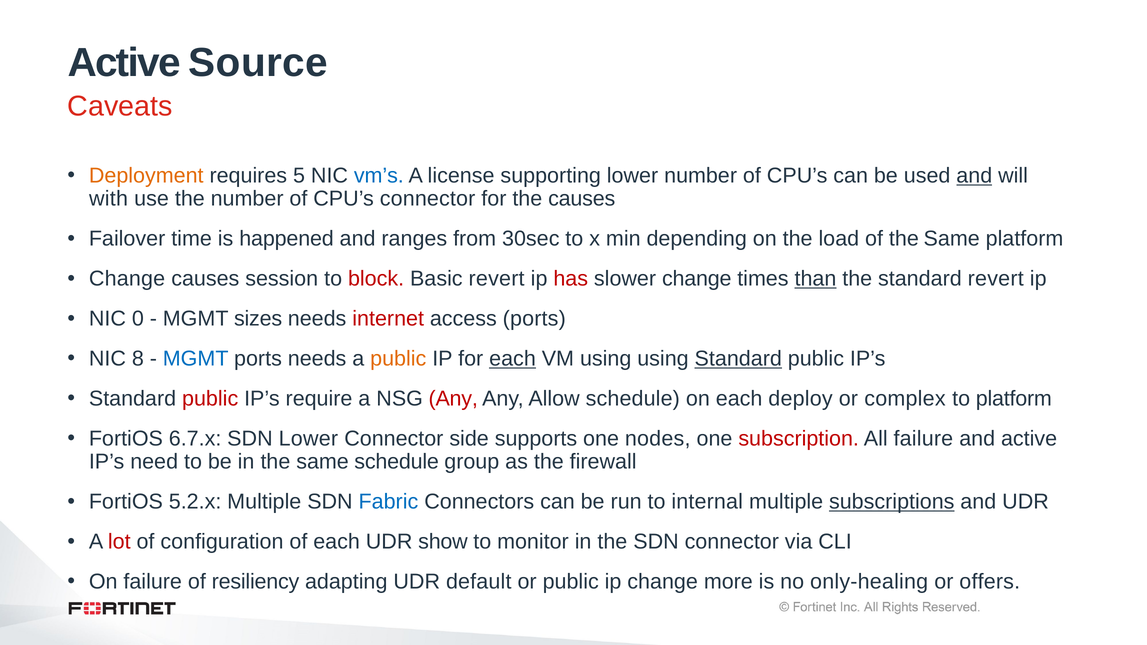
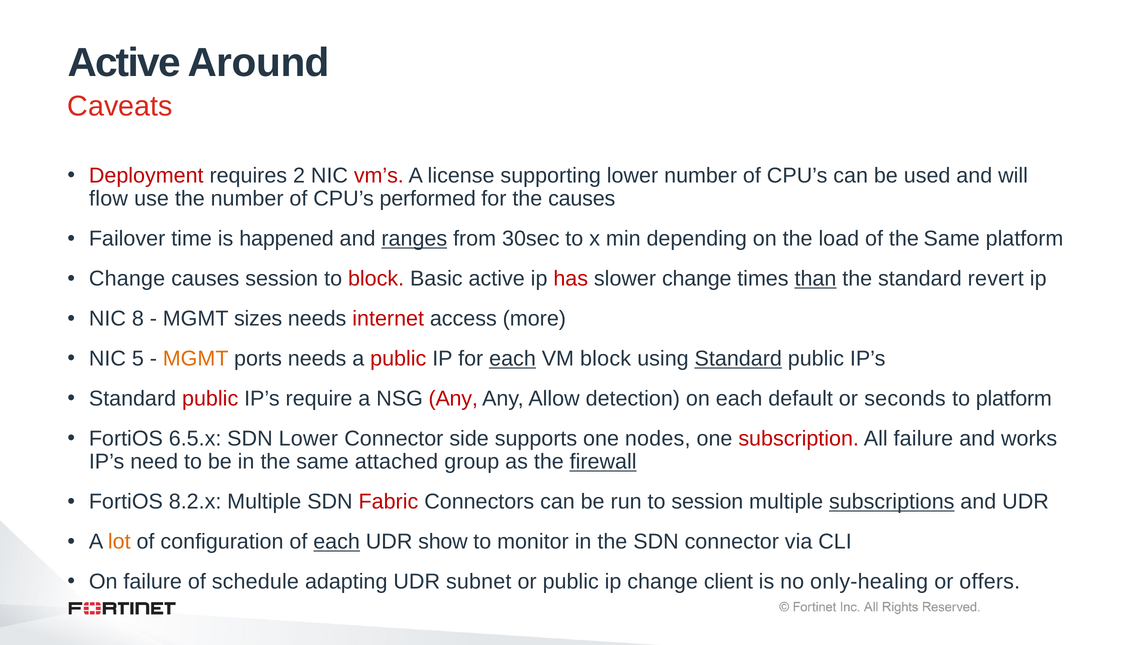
Source: Source -> Around (259, 63)
Deployment colour: orange -> red (146, 176)
5: 5 -> 2 (299, 176)
vm’s colour: blue -> red (379, 176)
and underline: present -> none (974, 176)
with: with -> flow (109, 199)
CPU’s connector: connector -> performed (428, 199)
ranges underline: none -> present (414, 239)
Basic revert: revert -> active (497, 279)
0: 0 -> 8 (138, 319)
access ports: ports -> more (534, 319)
8: 8 -> 5 (138, 359)
MGMT colour: blue -> orange (196, 359)
public colour: orange -> red (398, 359)
VM using: using -> block (606, 359)
Allow schedule: schedule -> detection (633, 399)
deploy: deploy -> default (801, 399)
complex: complex -> seconds (905, 399)
6.7.x: 6.7.x -> 6.5.x (195, 439)
and active: active -> works (1029, 439)
same schedule: schedule -> attached (396, 462)
firewall underline: none -> present (603, 462)
5.2.x: 5.2.x -> 8.2.x (195, 502)
Fabric colour: blue -> red (388, 502)
to internal: internal -> session (707, 502)
lot colour: red -> orange (119, 542)
each underline: none -> present (337, 542)
resiliency: resiliency -> schedule (255, 582)
default: default -> subnet (479, 582)
more: more -> client (728, 582)
